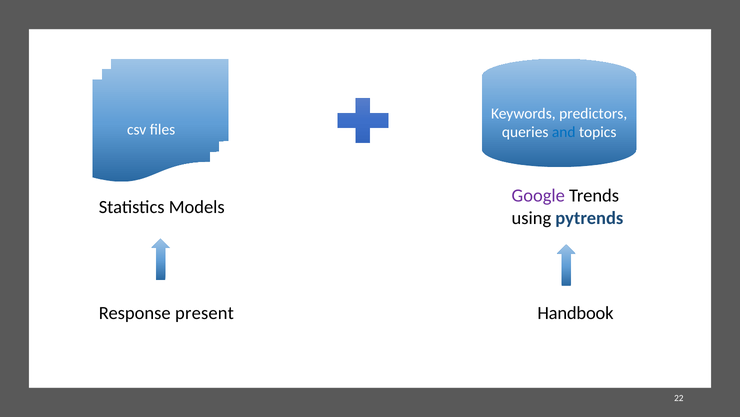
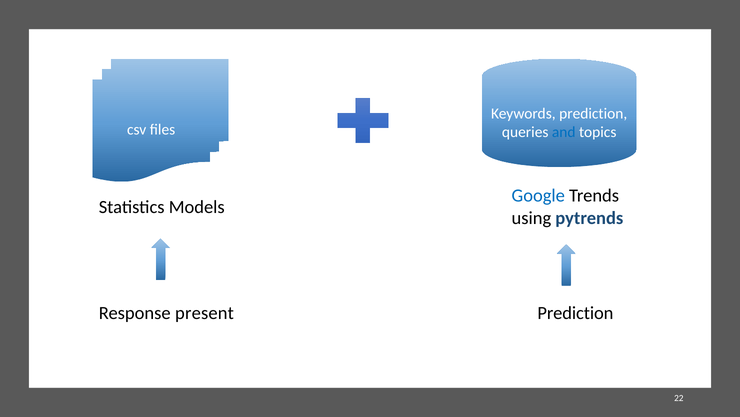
Keywords predictors: predictors -> prediction (593, 114)
Google colour: purple -> blue (538, 195)
Handbook: Handbook -> Prediction (575, 312)
